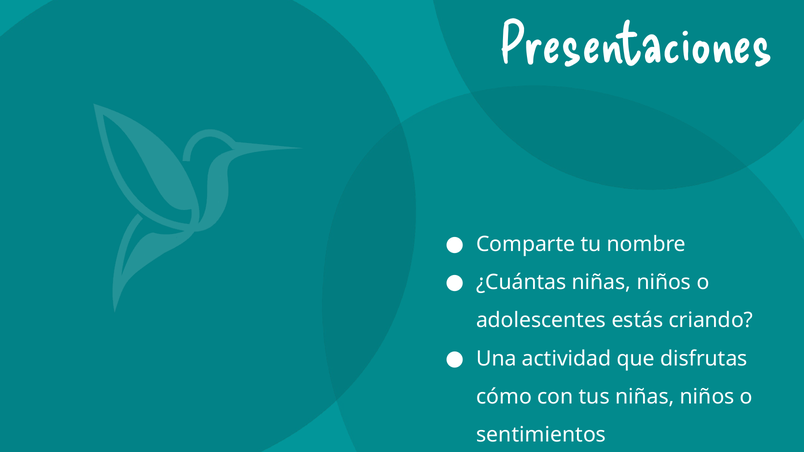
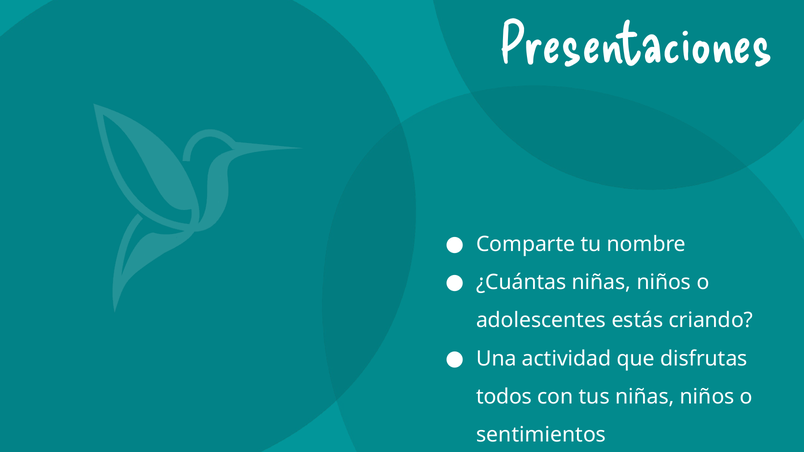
cómo: cómo -> todos (504, 397)
